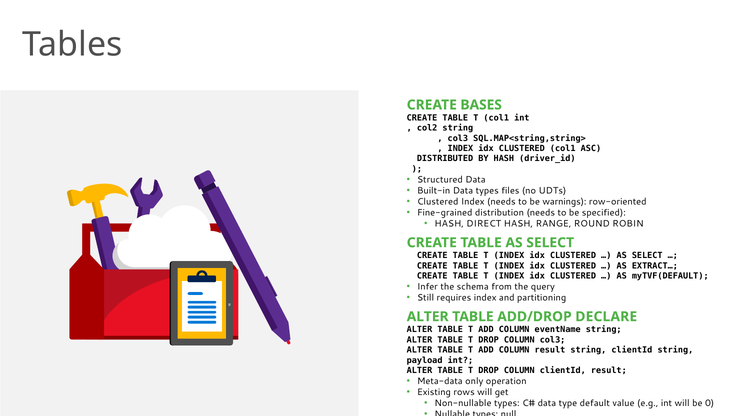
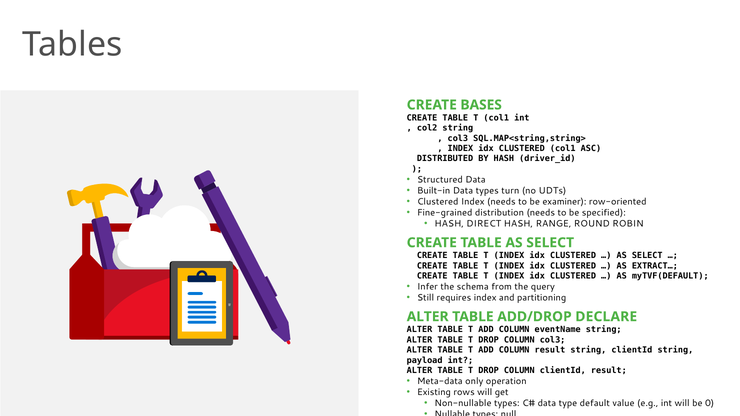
files: files -> turn (510, 191)
warnings: warnings -> examiner (564, 202)
